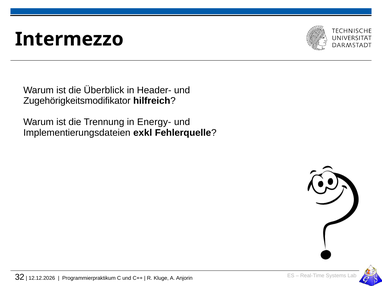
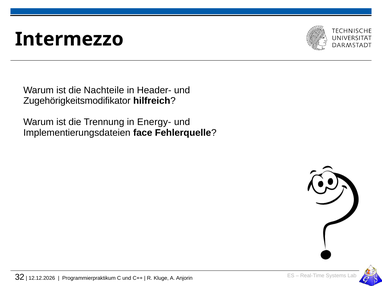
Überblick: Überblick -> Nachteile (104, 90)
exkl: exkl -> face (143, 133)
